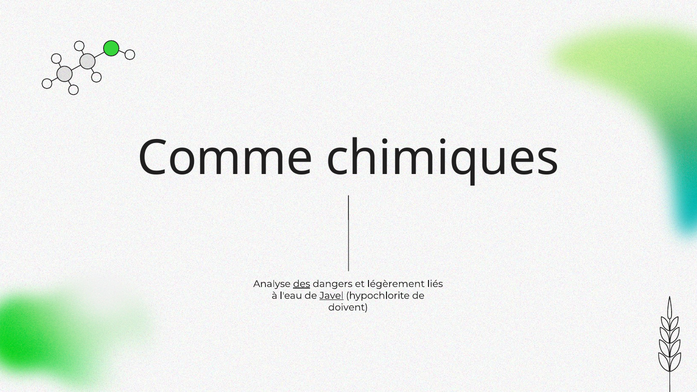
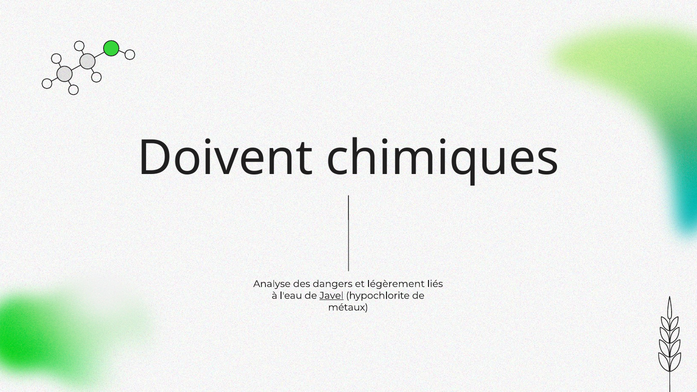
Comme: Comme -> Doivent (225, 158)
des underline: present -> none (302, 284)
doivent: doivent -> métaux (348, 307)
